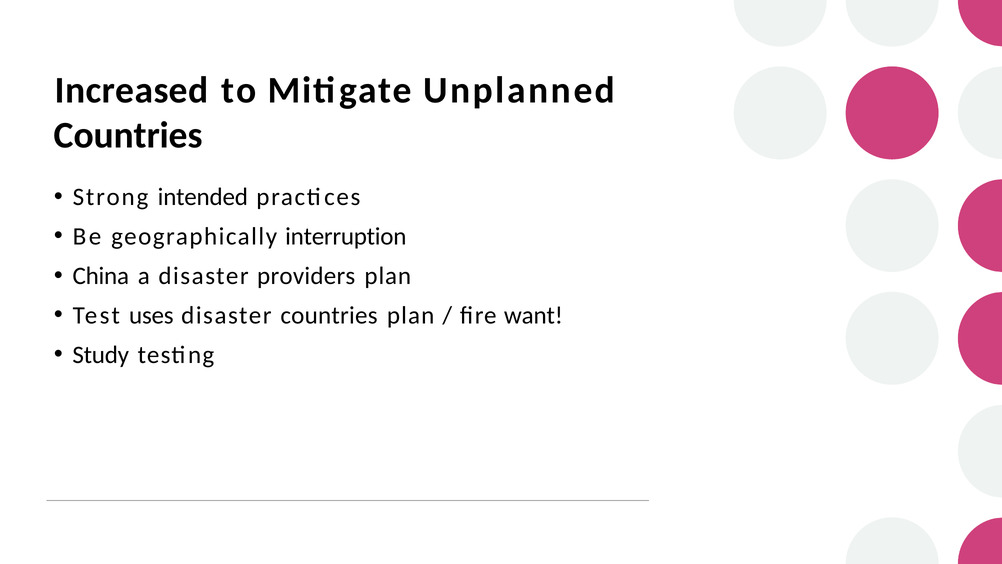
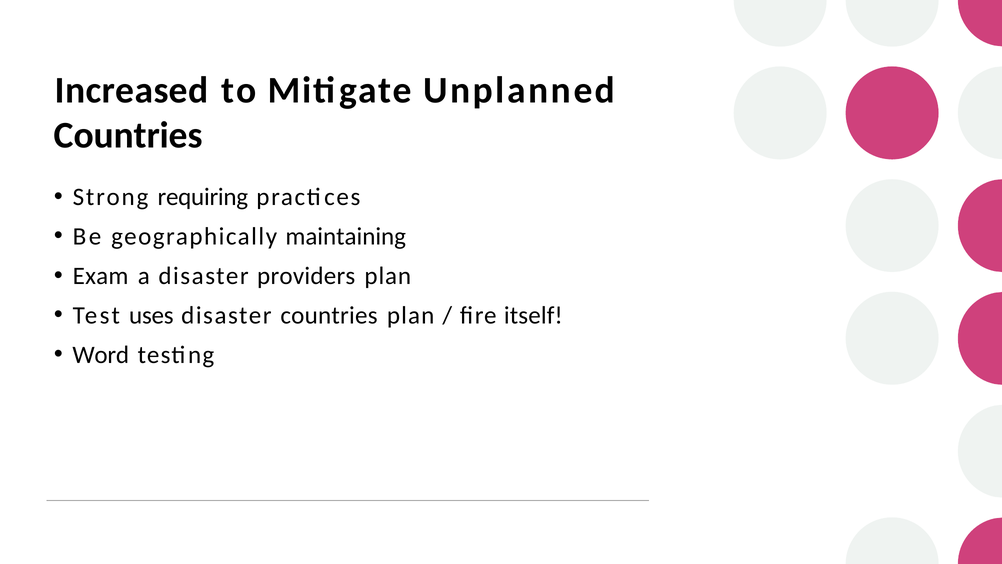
intended: intended -> requiring (203, 197)
interruption: interruption -> maintaining (346, 236)
China: China -> Exam (101, 276)
want: want -> itself (533, 315)
Study: Study -> Word (101, 355)
